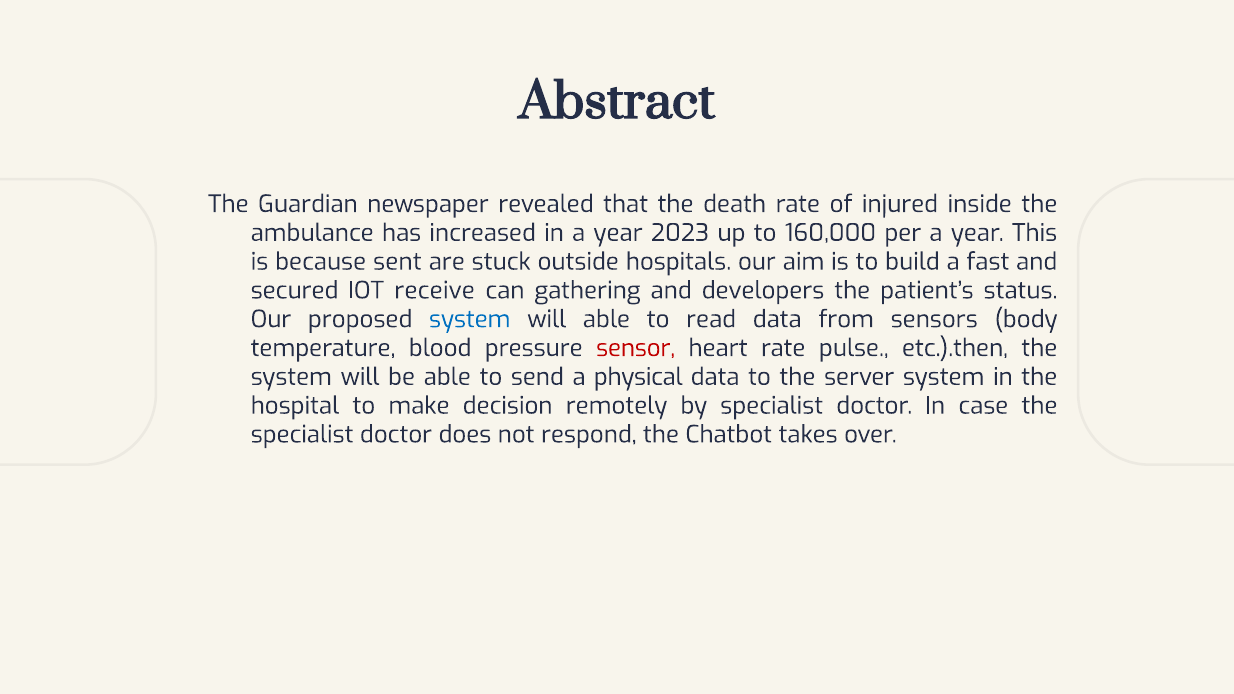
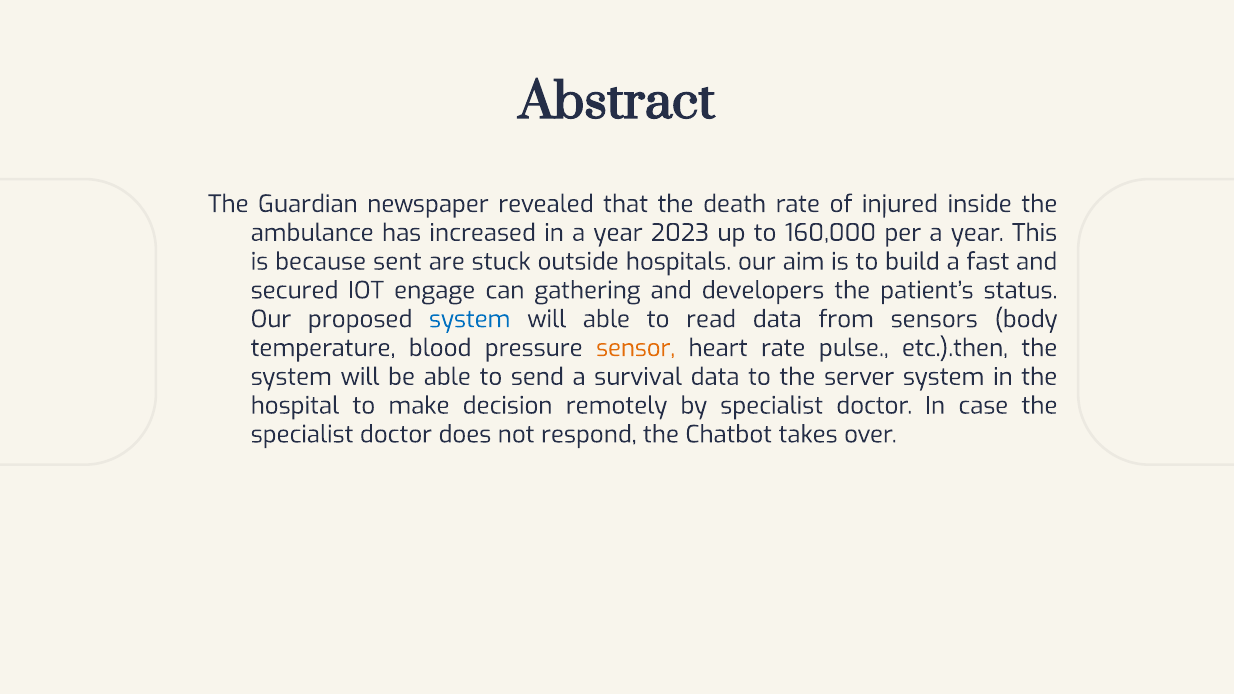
receive: receive -> engage (435, 291)
sensor colour: red -> orange (636, 348)
physical: physical -> survival (638, 377)
